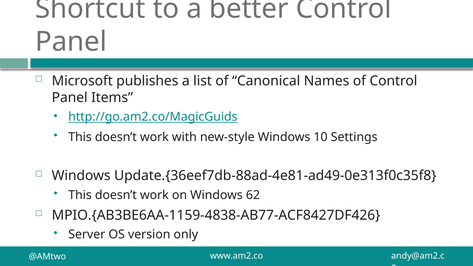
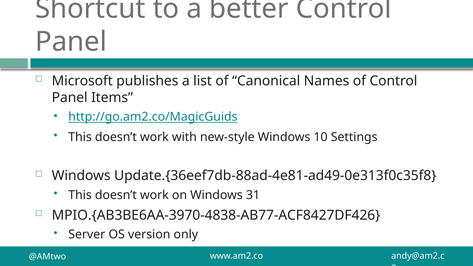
62: 62 -> 31 (253, 195)
MPIO.{AB3BE6AA-1159-4838-AB77-ACF8427DF426: MPIO.{AB3BE6AA-1159-4838-AB77-ACF8427DF426 -> MPIO.{AB3BE6AA-3970-4838-AB77-ACF8427DF426 (216, 215)
